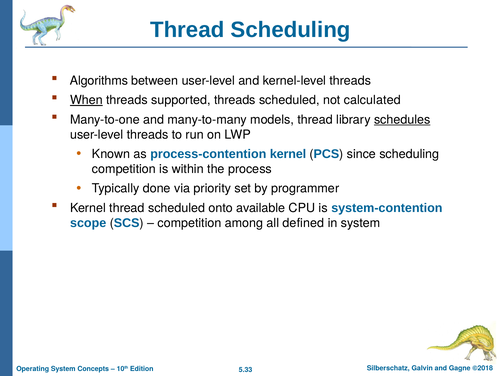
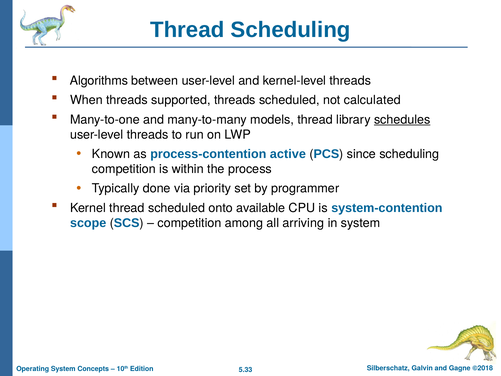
When underline: present -> none (86, 100)
process-contention kernel: kernel -> active (288, 154)
defined: defined -> arriving (303, 223)
